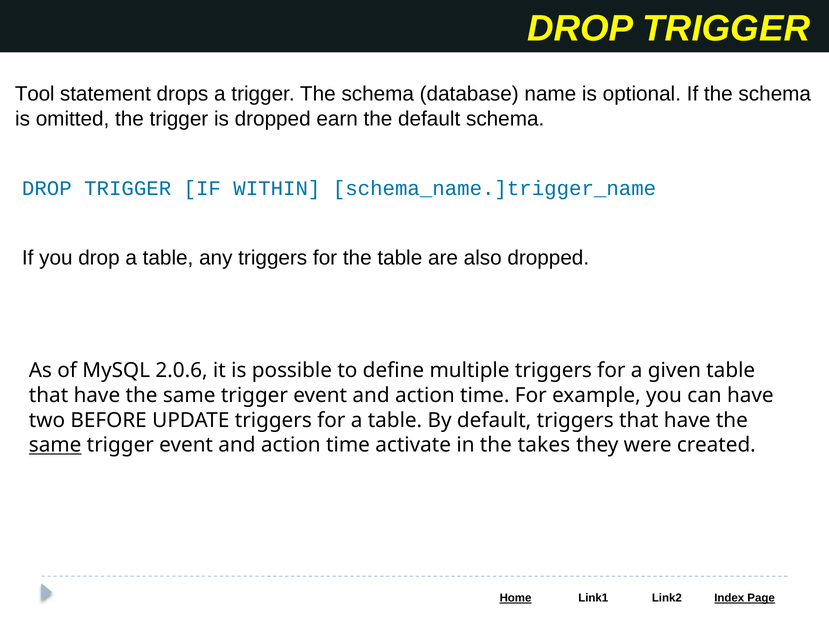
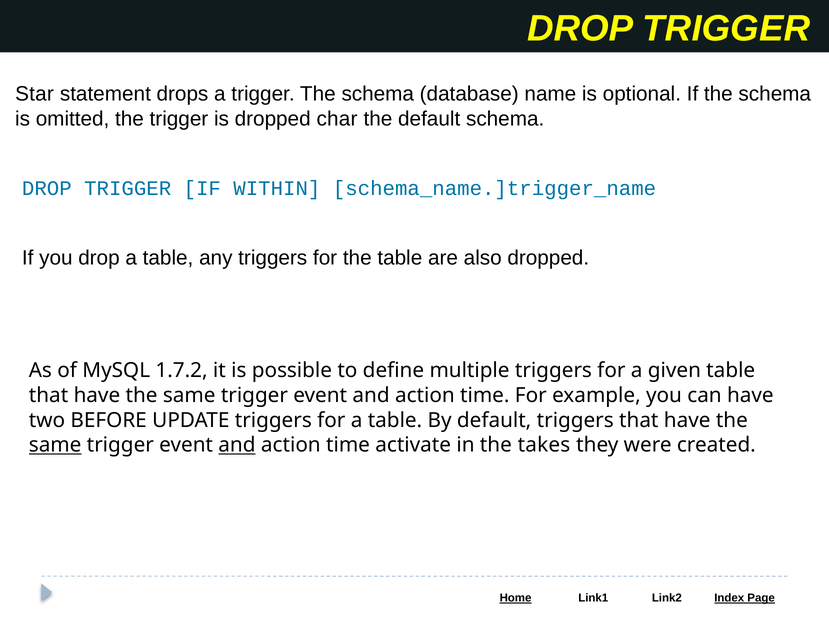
Tool: Tool -> Star (35, 94)
earn: earn -> char (337, 119)
2.0.6: 2.0.6 -> 1.7.2 (182, 370)
and underline: none -> present (237, 445)
